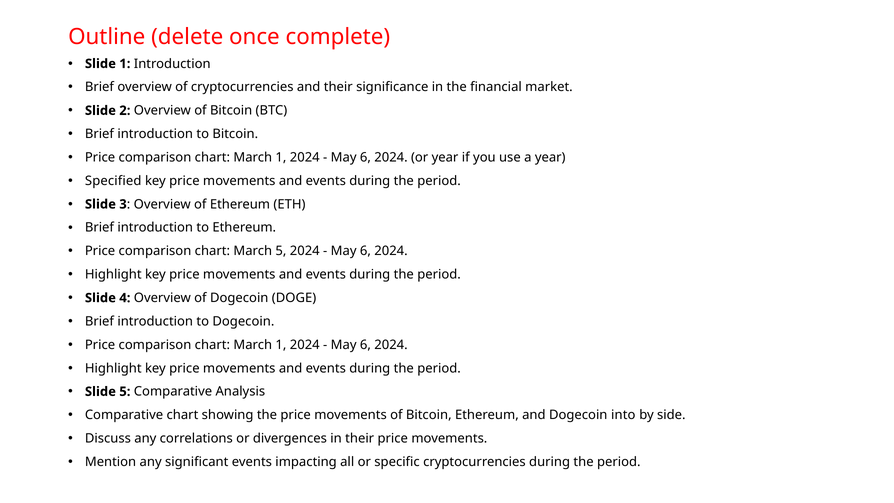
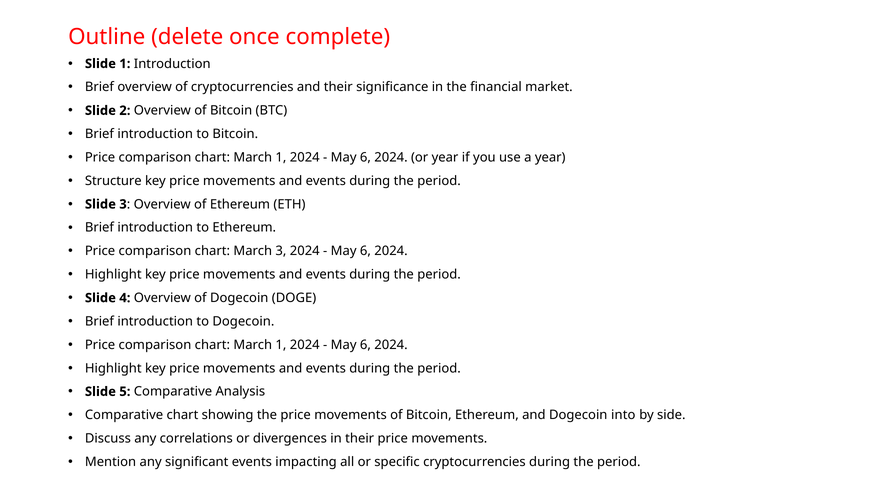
Specified: Specified -> Structure (113, 181)
March 5: 5 -> 3 (281, 251)
